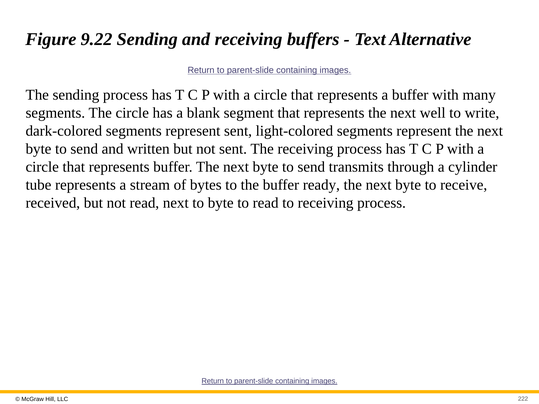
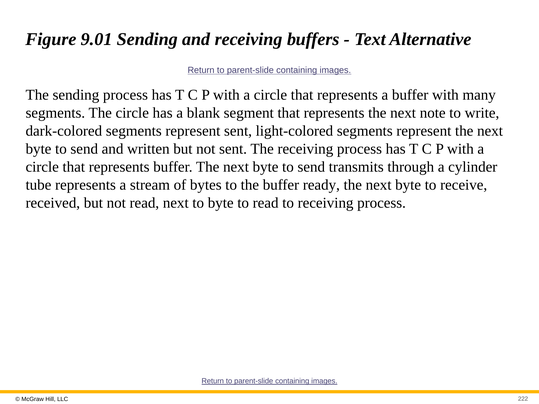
9.22: 9.22 -> 9.01 (97, 39)
well: well -> note (433, 113)
